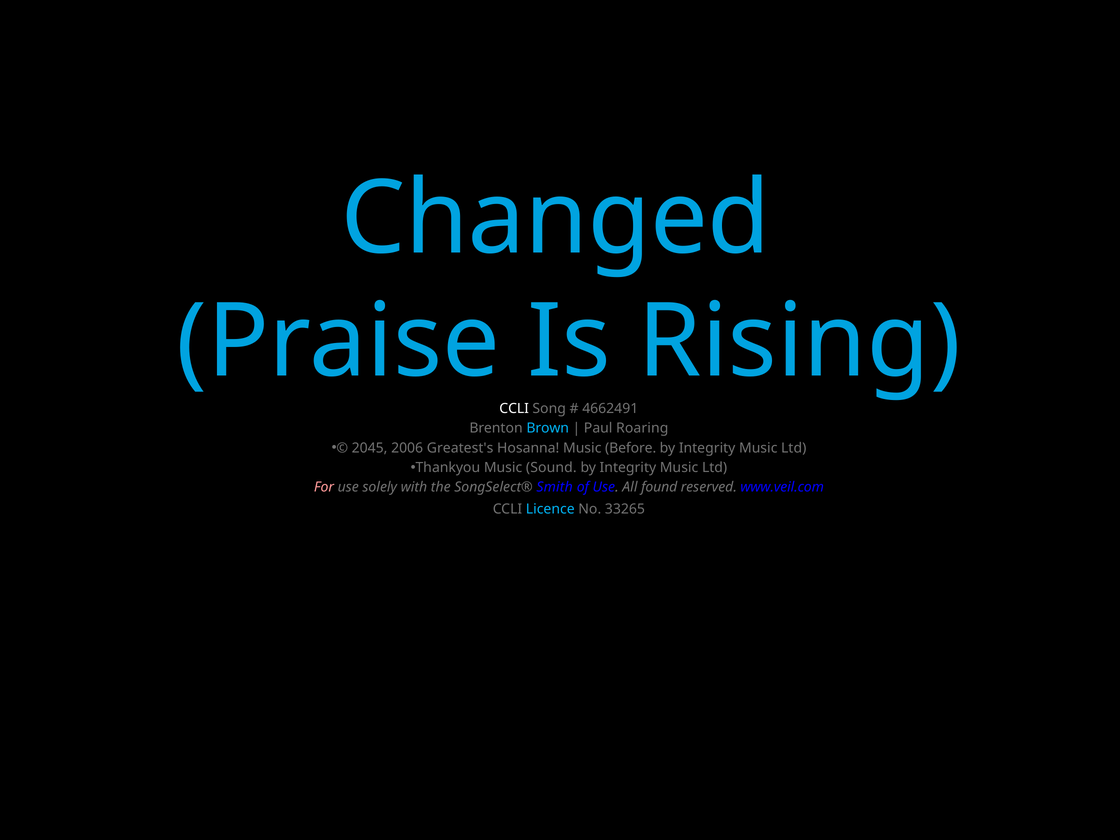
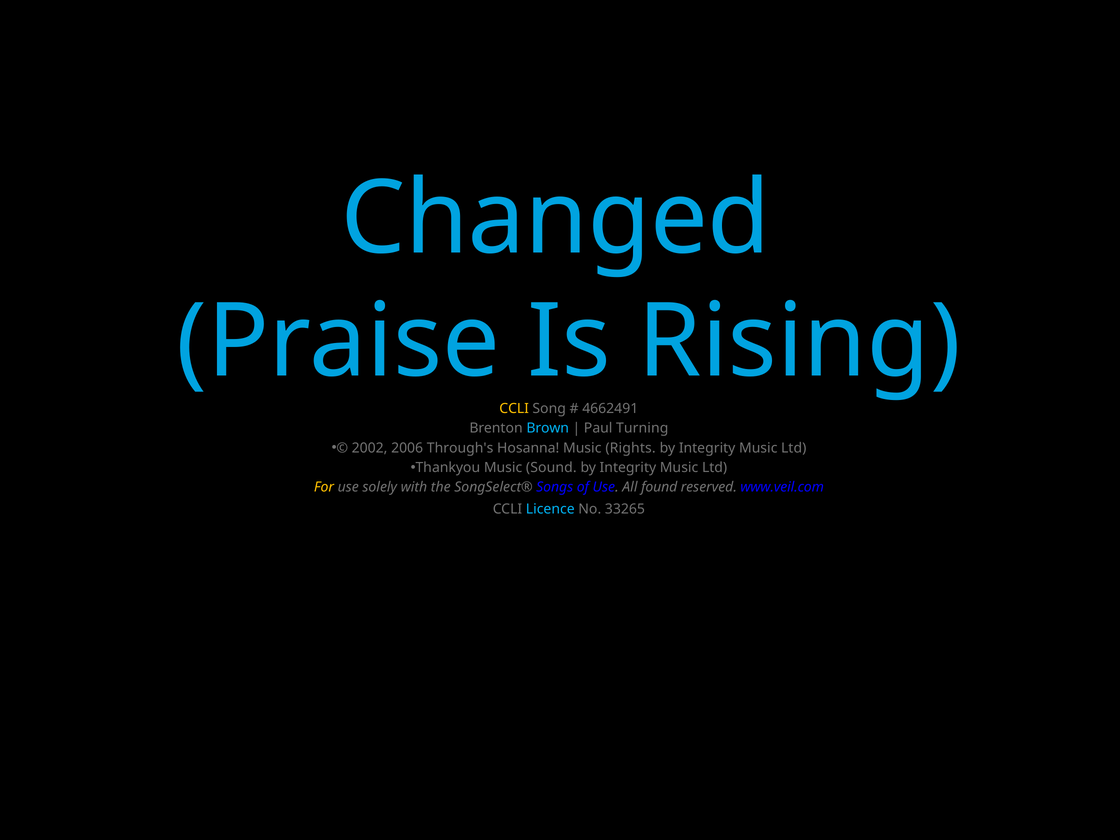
CCLI colour: white -> yellow (514, 409)
Roaring: Roaring -> Turning (642, 428)
2045: 2045 -> 2002 (370, 448)
Greatest's: Greatest's -> Through's (460, 448)
Before: Before -> Rights (631, 448)
For colour: pink -> yellow (324, 487)
Smith: Smith -> Songs (555, 487)
